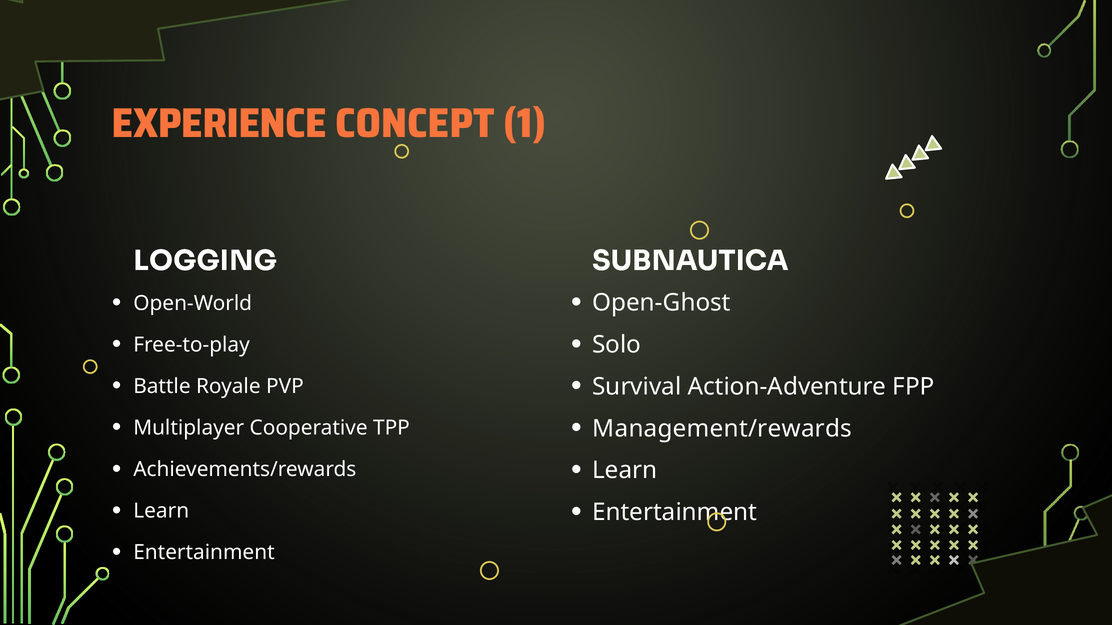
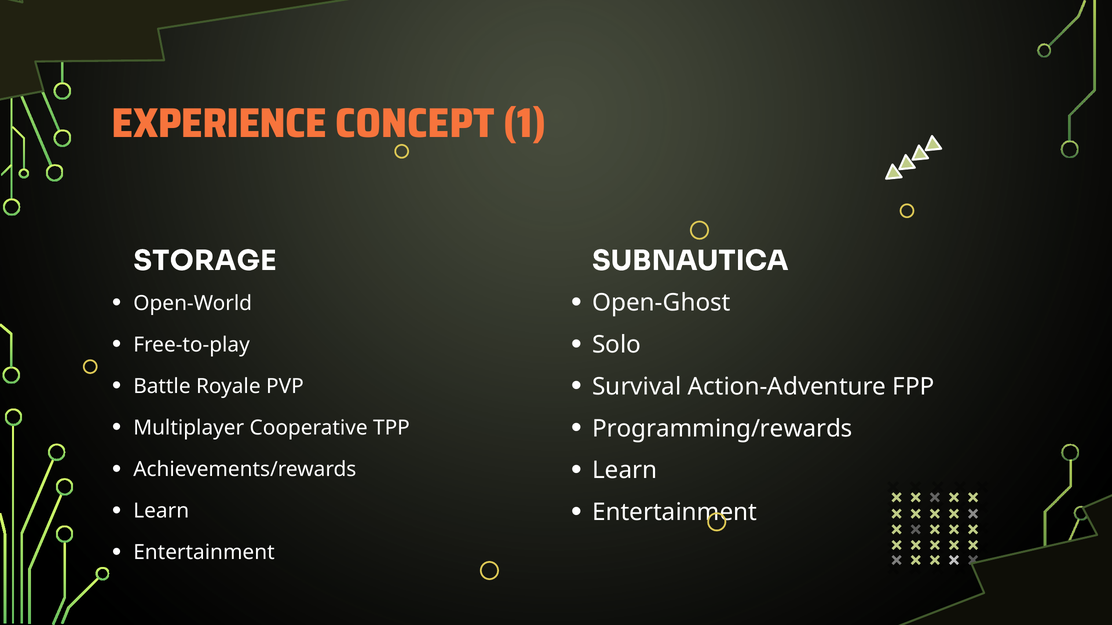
LOGGING: LOGGING -> STORAGE (205, 261)
Management/rewards: Management/rewards -> Programming/rewards (722, 429)
